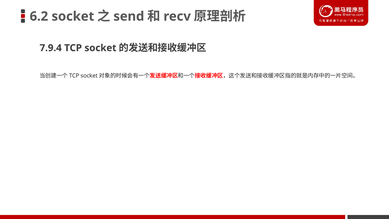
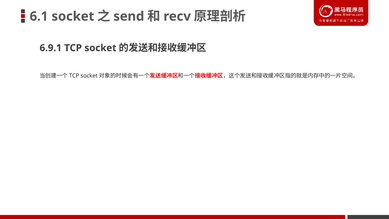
6.2: 6.2 -> 6.1 (39, 16)
7.9.4: 7.9.4 -> 6.9.1 (51, 48)
